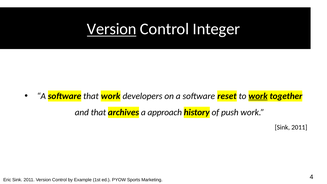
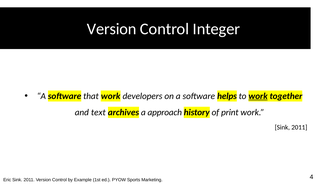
Version underline: present -> none (112, 29)
reset: reset -> helps (227, 96)
and that: that -> text (98, 112)
push: push -> print (230, 112)
